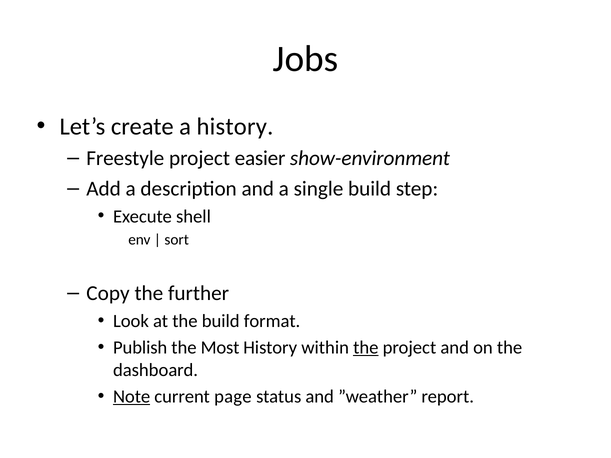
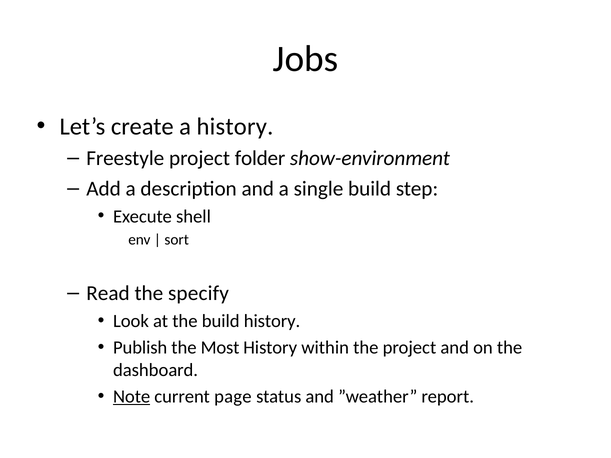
easier: easier -> folder (260, 158)
Copy: Copy -> Read (108, 294)
further: further -> specify (198, 294)
build format: format -> history (272, 321)
the underline: present -> none (366, 348)
